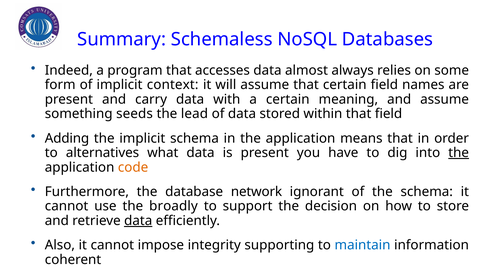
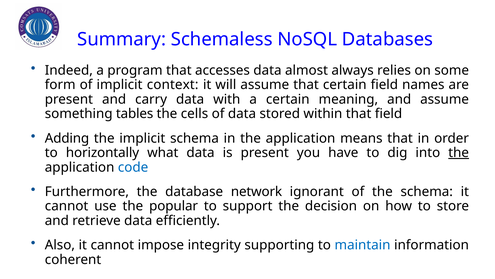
seeds: seeds -> tables (135, 114)
lead: lead -> cells (194, 114)
alternatives: alternatives -> horizontally (103, 152)
code colour: orange -> blue (133, 167)
broadly: broadly -> popular (174, 206)
data underline: present -> none (138, 220)
